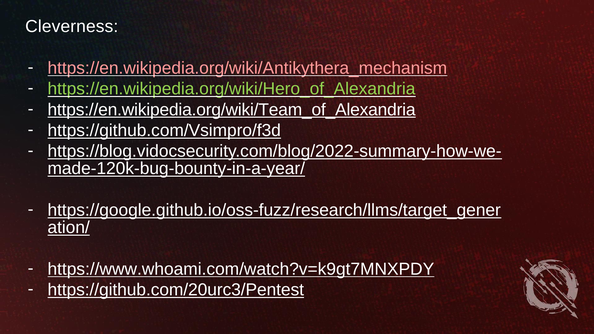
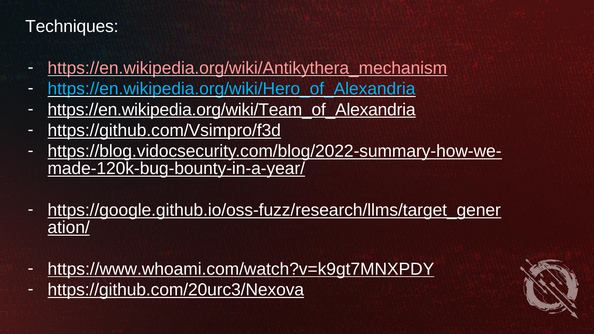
Cleverness: Cleverness -> Techniques (72, 27)
https://en.wikipedia.org/wiki/Hero_of_Alexandria colour: light green -> light blue (231, 89)
https://github.com/20urc3/Pentest: https://github.com/20urc3/Pentest -> https://github.com/20urc3/Nexova (176, 290)
